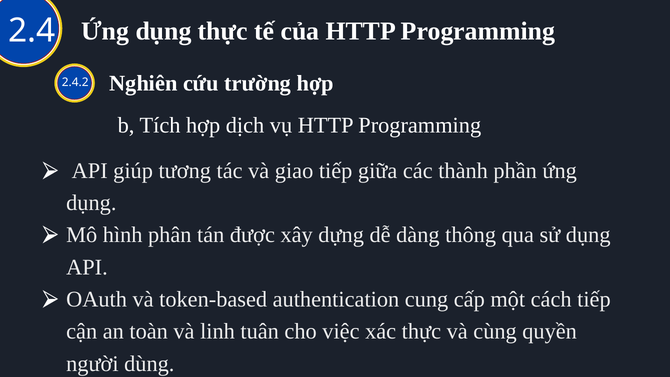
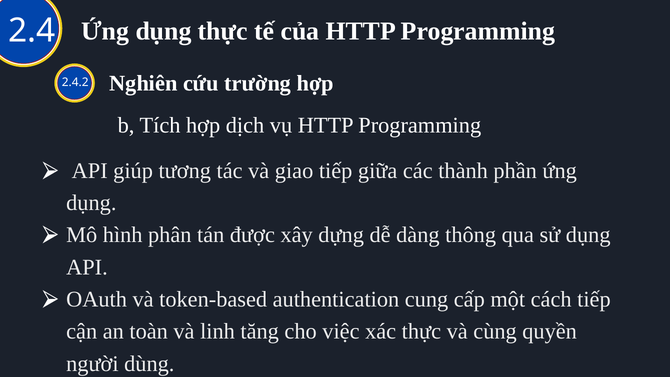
tuân: tuân -> tăng (260, 331)
